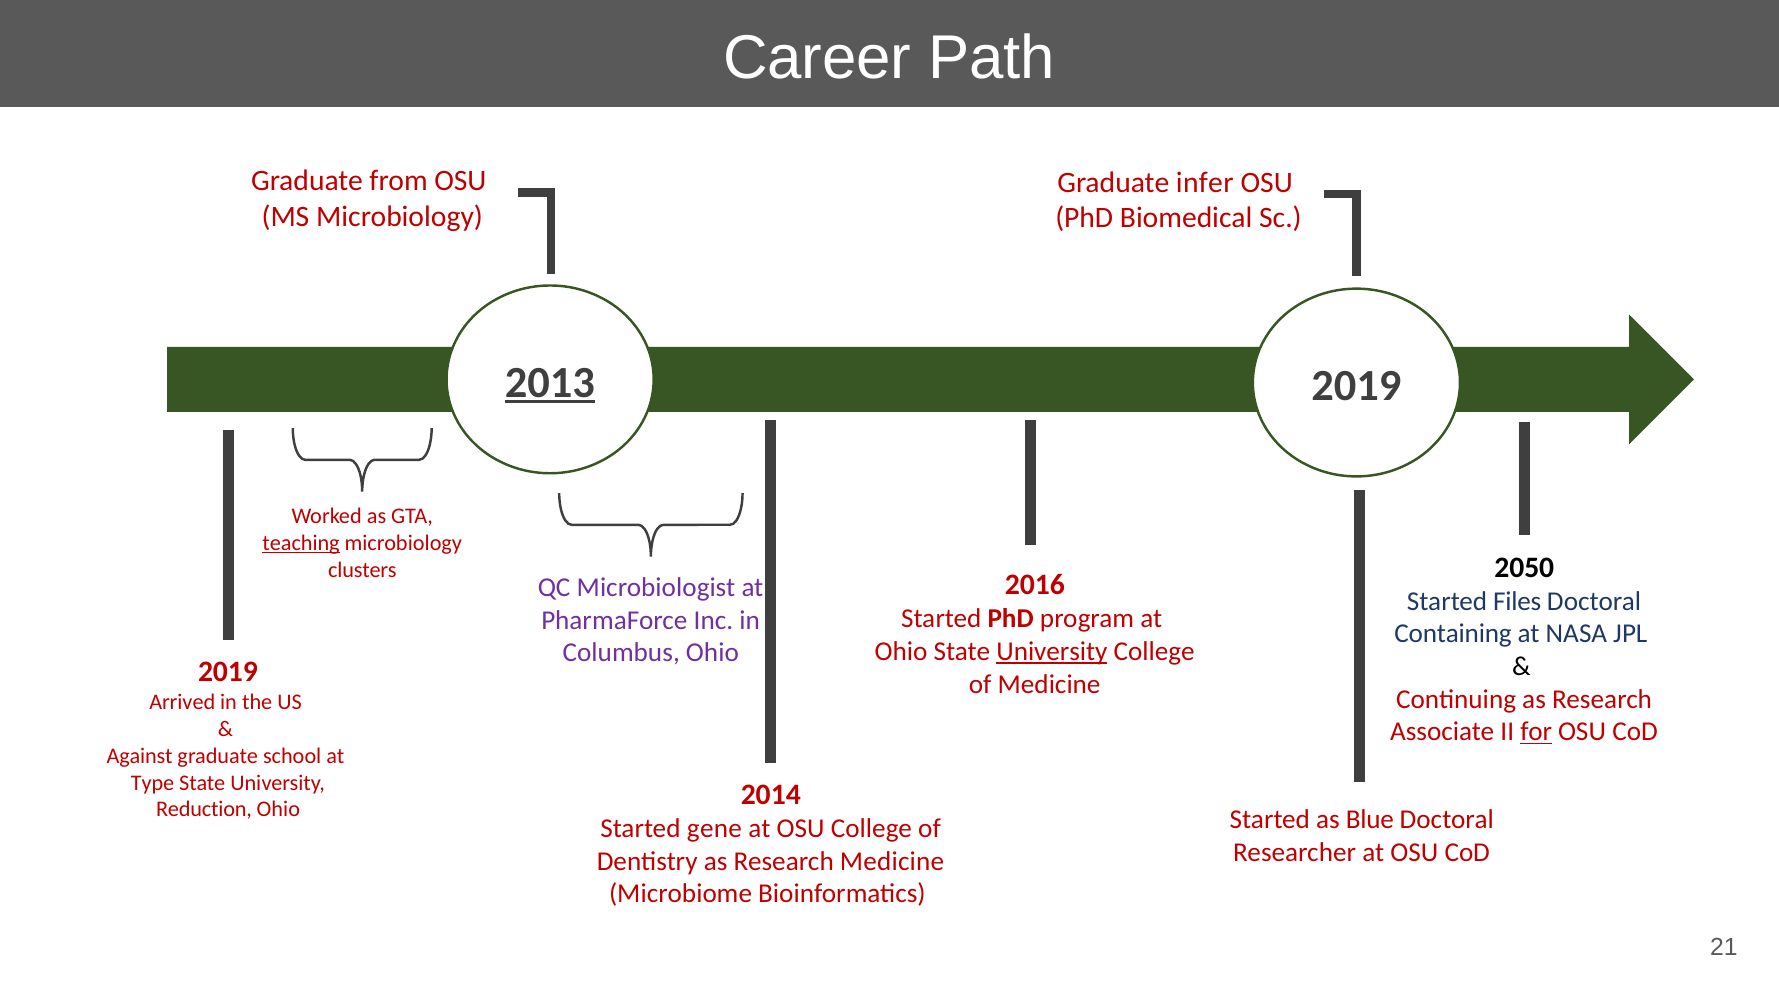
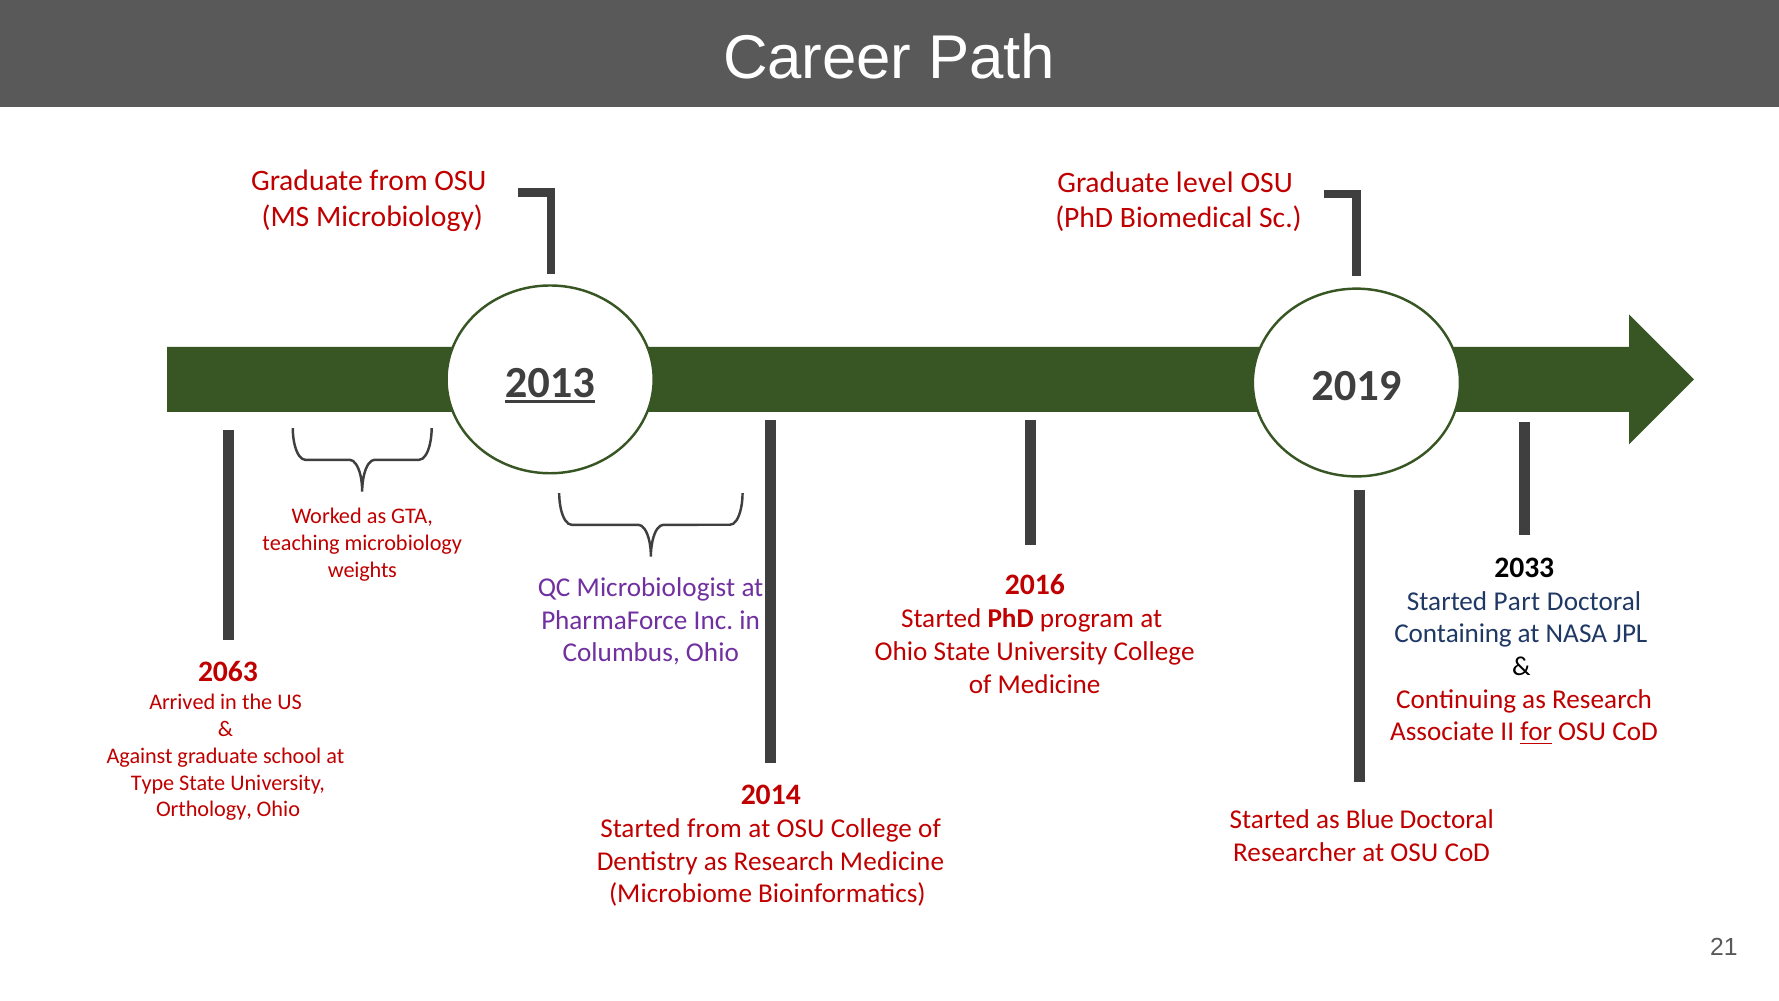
infer: infer -> level (1205, 182)
teaching underline: present -> none (301, 543)
2050: 2050 -> 2033 (1524, 567)
clusters: clusters -> weights (362, 570)
Files: Files -> Part (1517, 601)
University underline: present -> none (1052, 651)
2019: 2019 -> 2063 (228, 672)
Reduction: Reduction -> Orthology (204, 809)
Started gene: gene -> from (714, 828)
